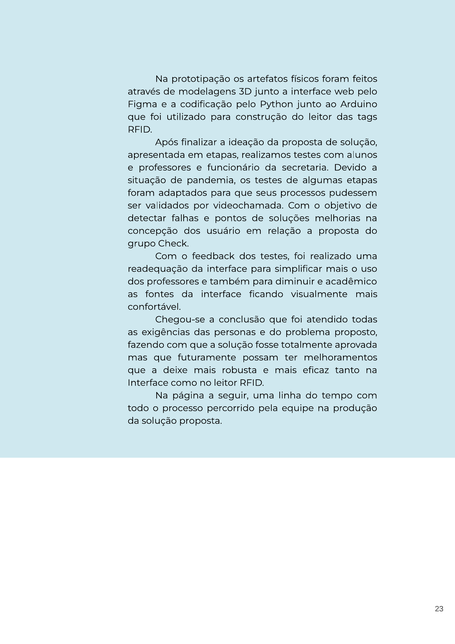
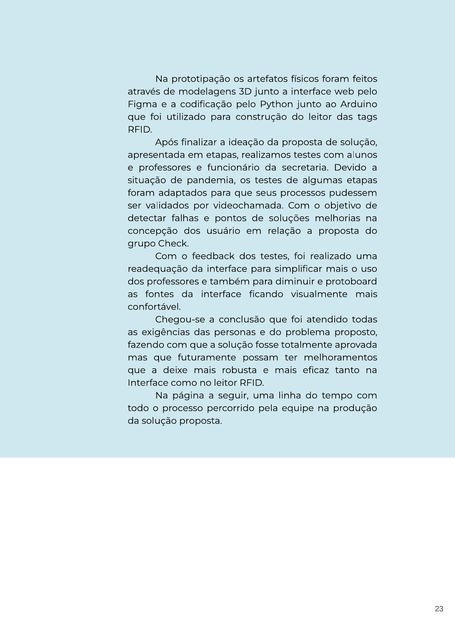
acadêmico: acadêmico -> protoboard (351, 281)
